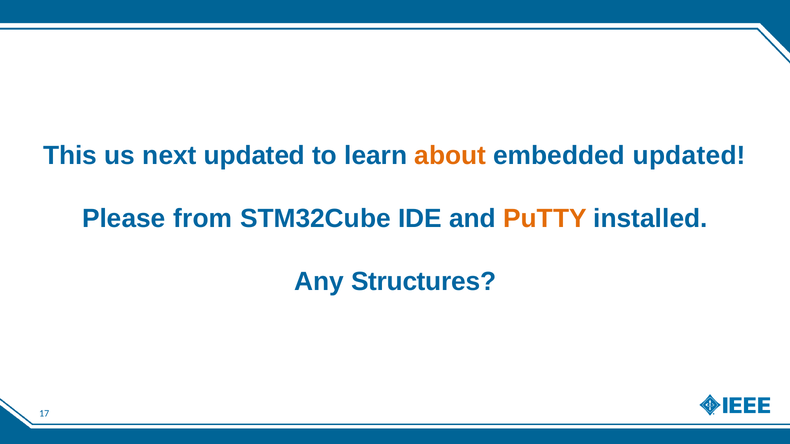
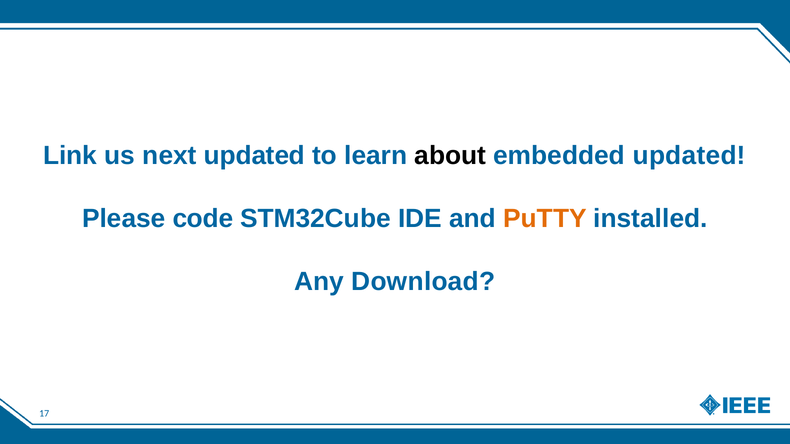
This: This -> Link (70, 156)
about colour: orange -> black (450, 156)
from: from -> code (203, 219)
Structures: Structures -> Download (423, 282)
